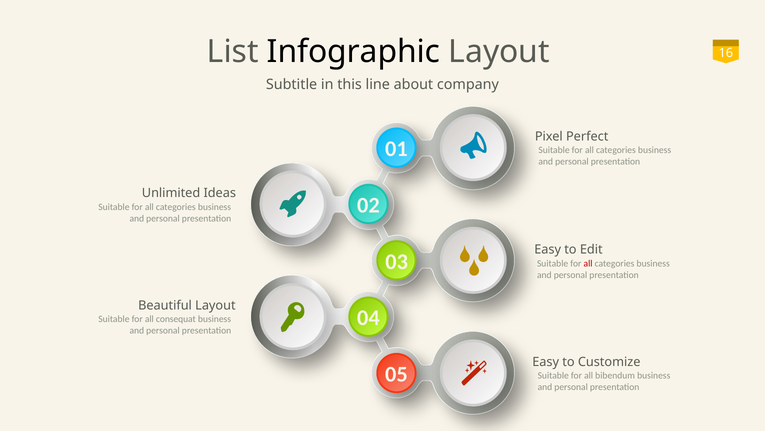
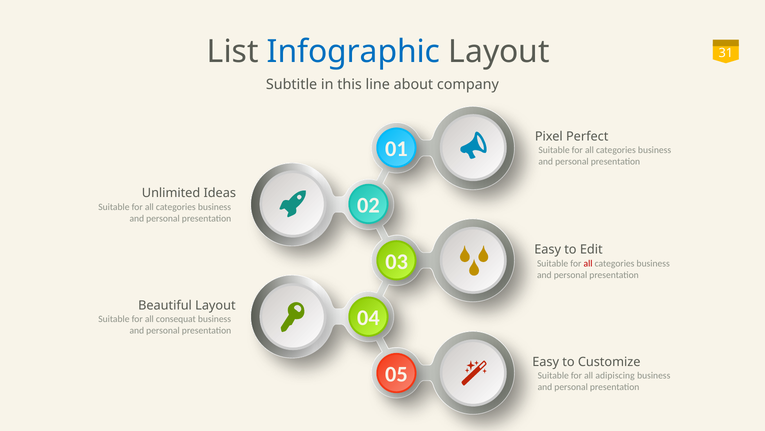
Infographic colour: black -> blue (354, 52)
16: 16 -> 31 (726, 53)
bibendum: bibendum -> adipiscing (615, 375)
